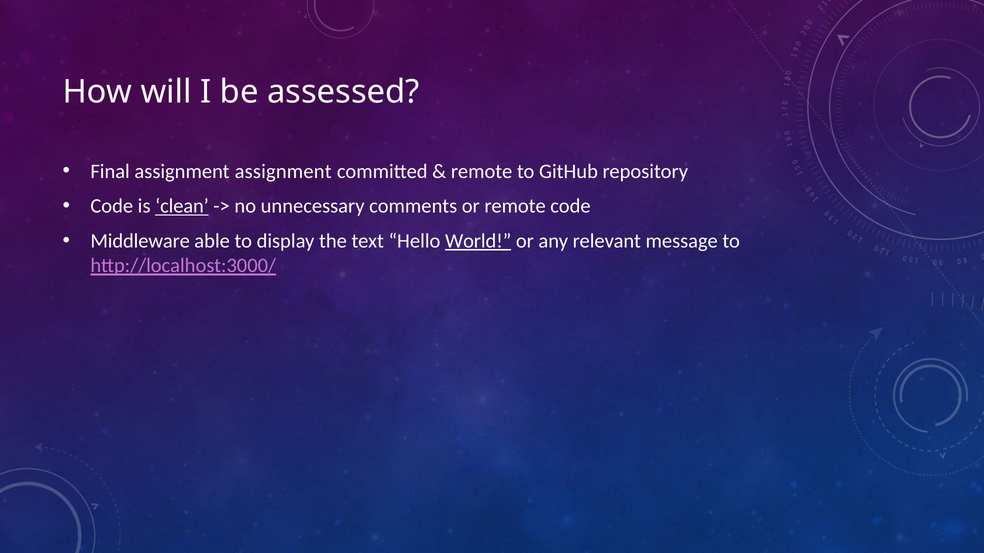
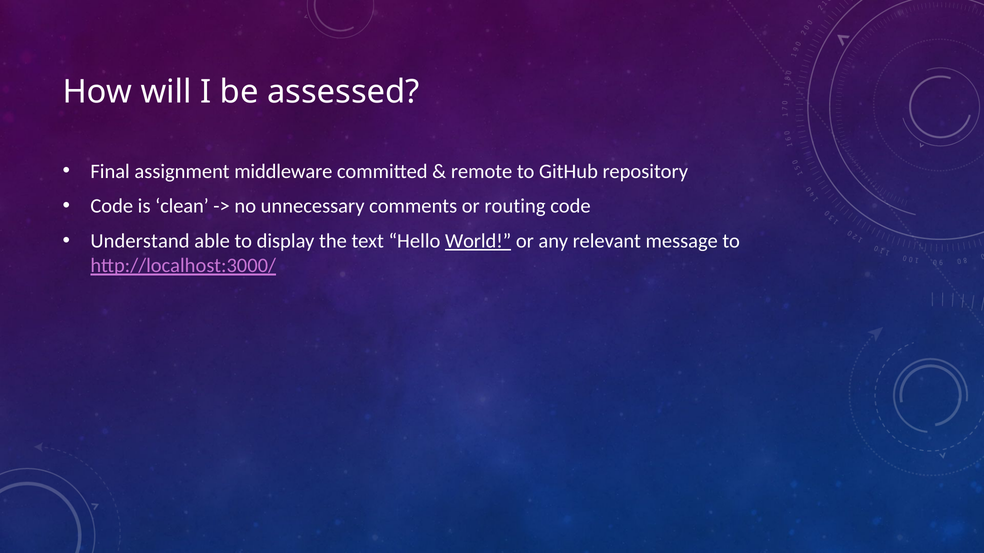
assignment assignment: assignment -> middleware (283, 171)
clean underline: present -> none (182, 206)
or remote: remote -> routing (515, 206)
Middleware: Middleware -> Understand (140, 241)
